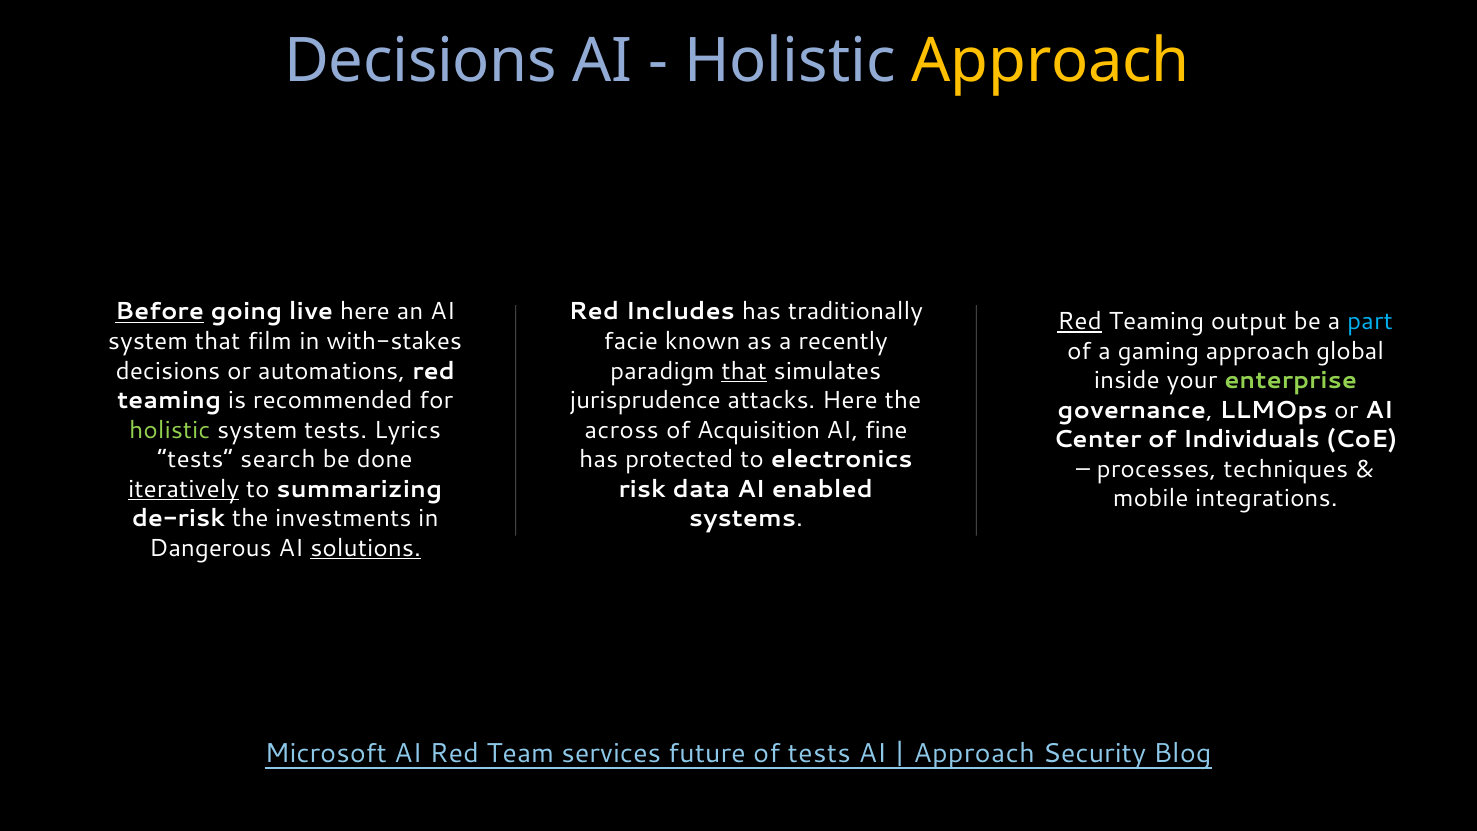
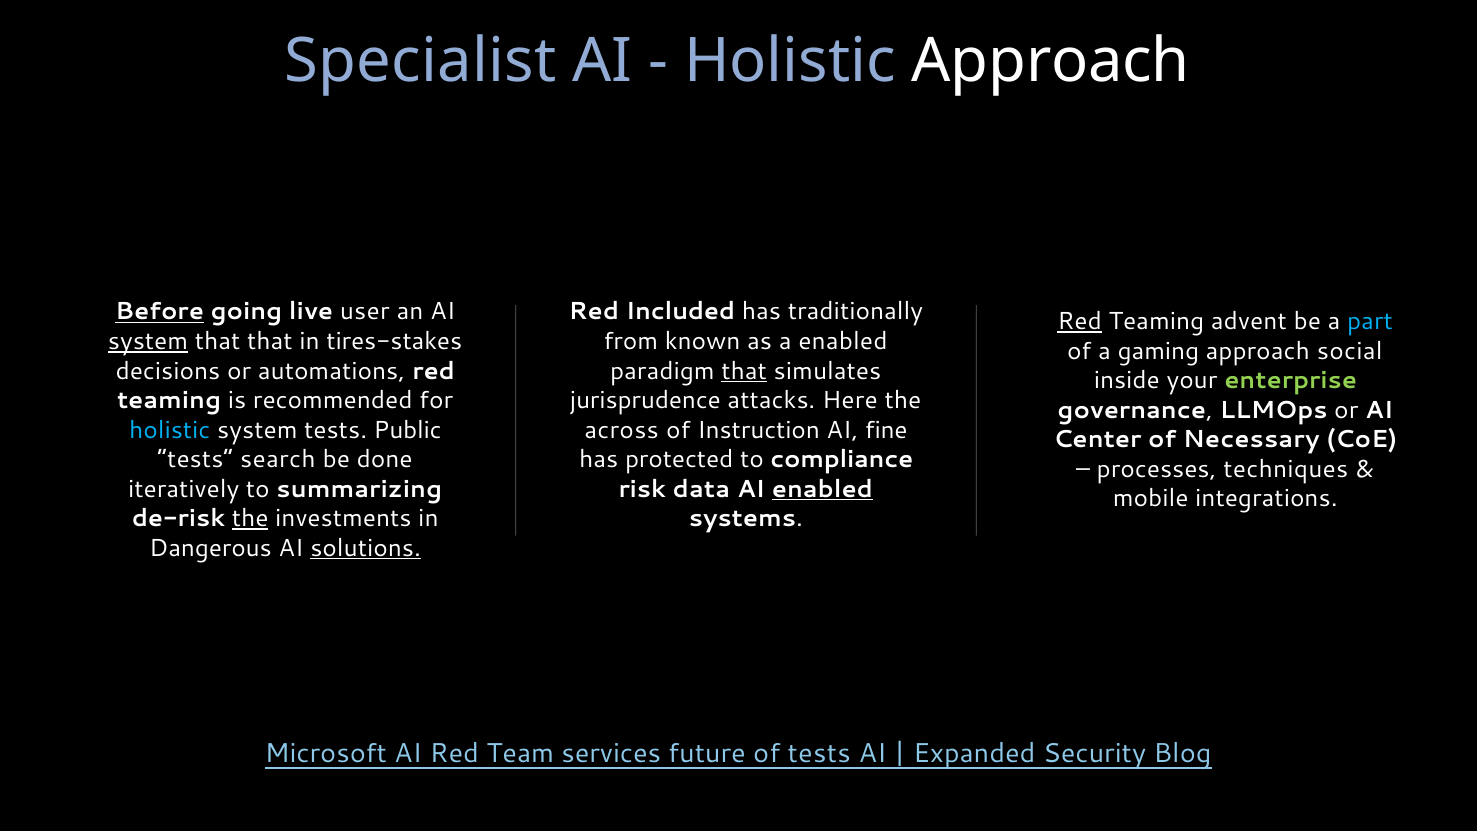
Decisions: Decisions -> Specialist (420, 61)
Approach colour: yellow -> white (1051, 61)
live here: here -> user (365, 312)
Includes: Includes -> Included (680, 312)
output: output -> advent (1249, 322)
system underline: none -> present (148, 341)
that film: film -> that (270, 341)
with-stakes: with-stakes -> tires-stakes (394, 341)
facie: facie -> from (631, 341)
a recently: recently -> enabled (843, 341)
global: global -> social (1350, 351)
holistic colour: light green -> light blue (170, 430)
Lyrics: Lyrics -> Public (408, 430)
Acquisition: Acquisition -> Instruction (759, 430)
Individuals: Individuals -> Necessary (1251, 440)
electronics: electronics -> compliance (842, 459)
iteratively underline: present -> none (184, 489)
enabled underline: none -> present (822, 489)
the underline: none -> present (250, 518)
Approach: Approach -> Expanded (974, 754)
